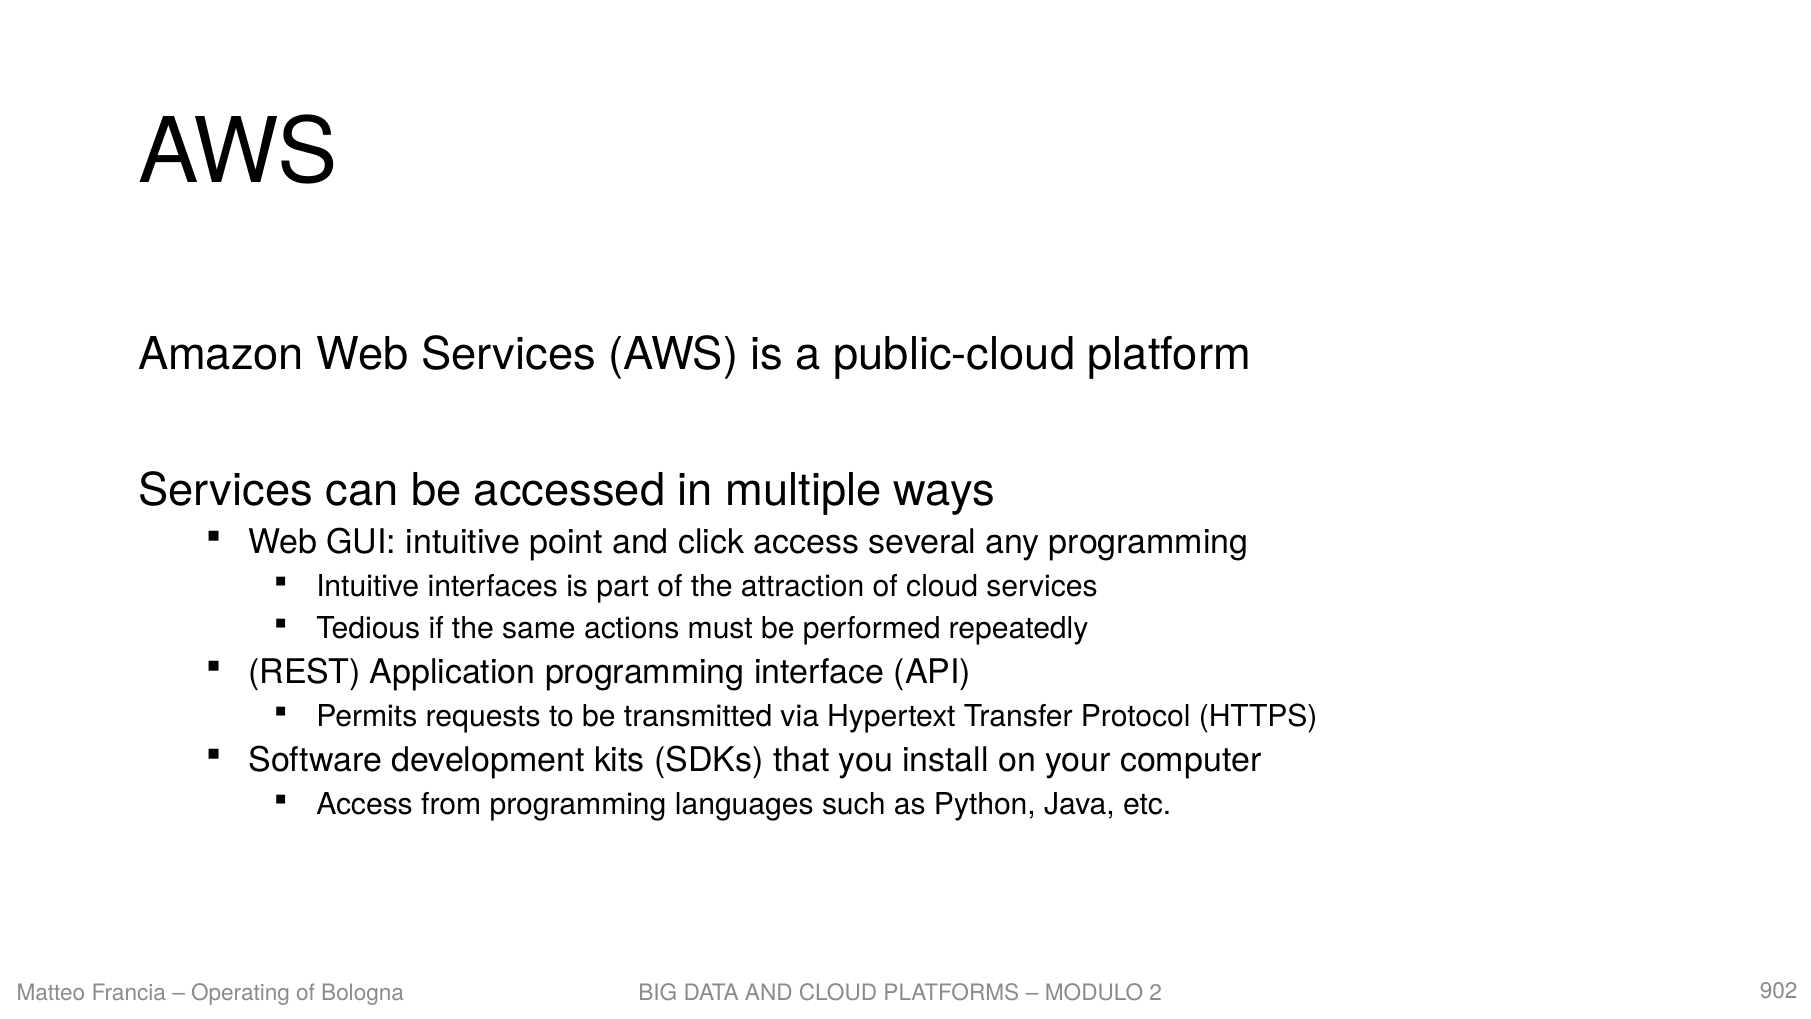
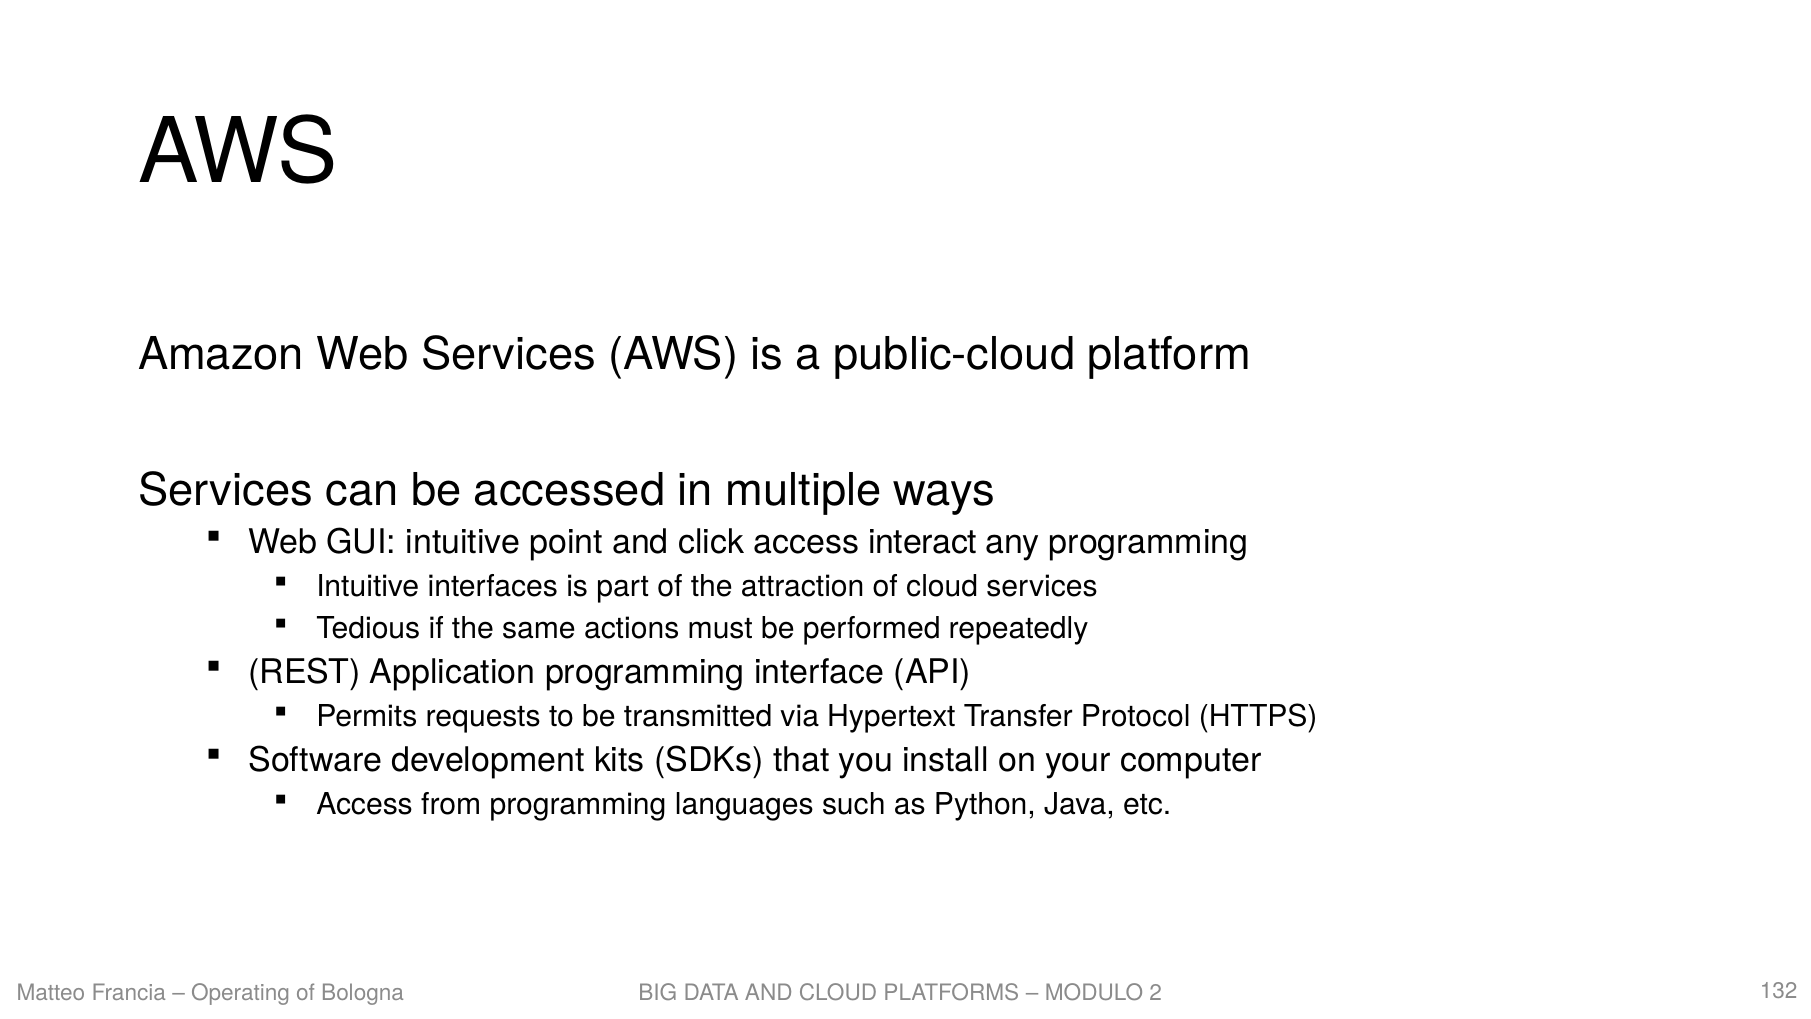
several: several -> interact (923, 542)
902: 902 -> 132 (1779, 991)
